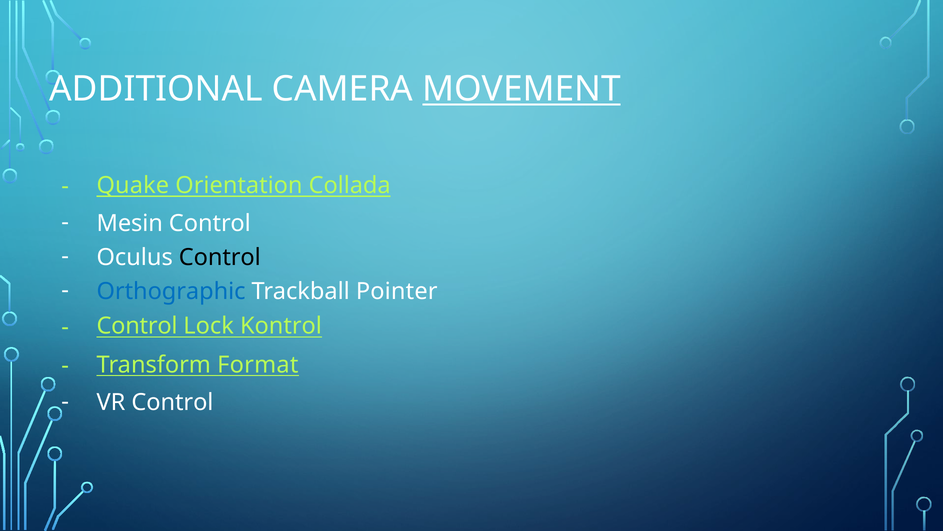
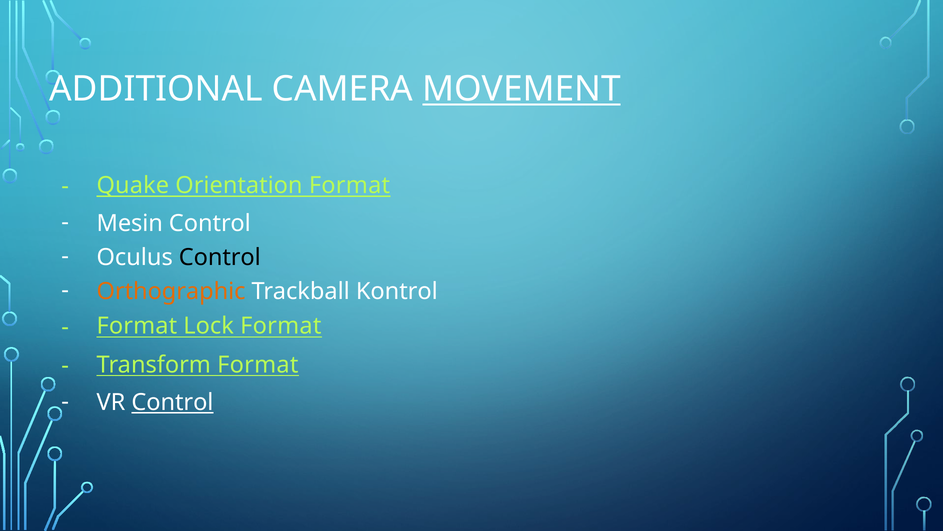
Orientation Collada: Collada -> Format (350, 185)
Orthographic colour: blue -> orange (171, 291)
Pointer: Pointer -> Kontrol (397, 291)
Control: Control -> Format (137, 326)
Lock Kontrol: Kontrol -> Format (281, 326)
Control underline: none -> present (172, 402)
